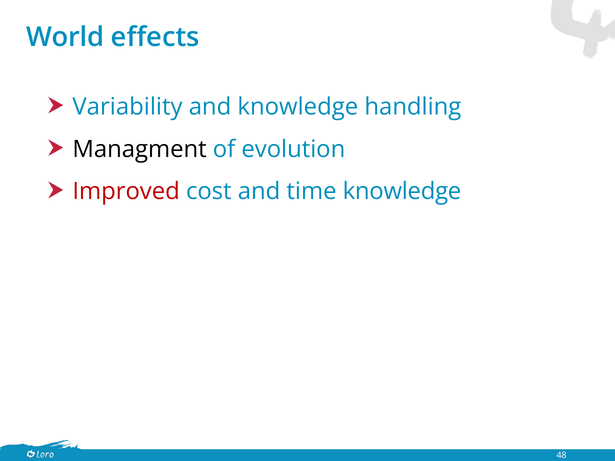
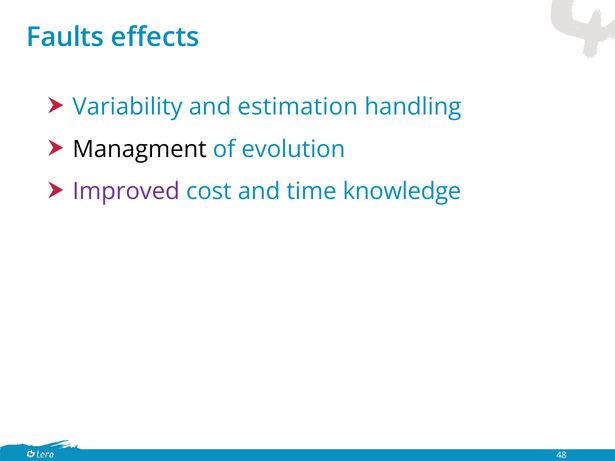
World: World -> Faults (65, 37)
and knowledge: knowledge -> estimation (298, 107)
Improved colour: red -> purple (126, 192)
